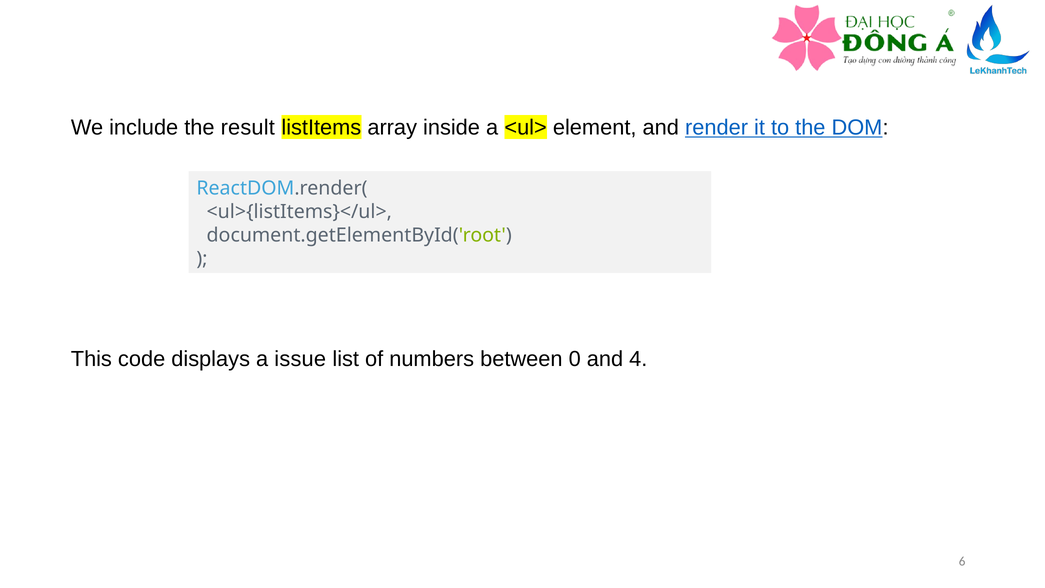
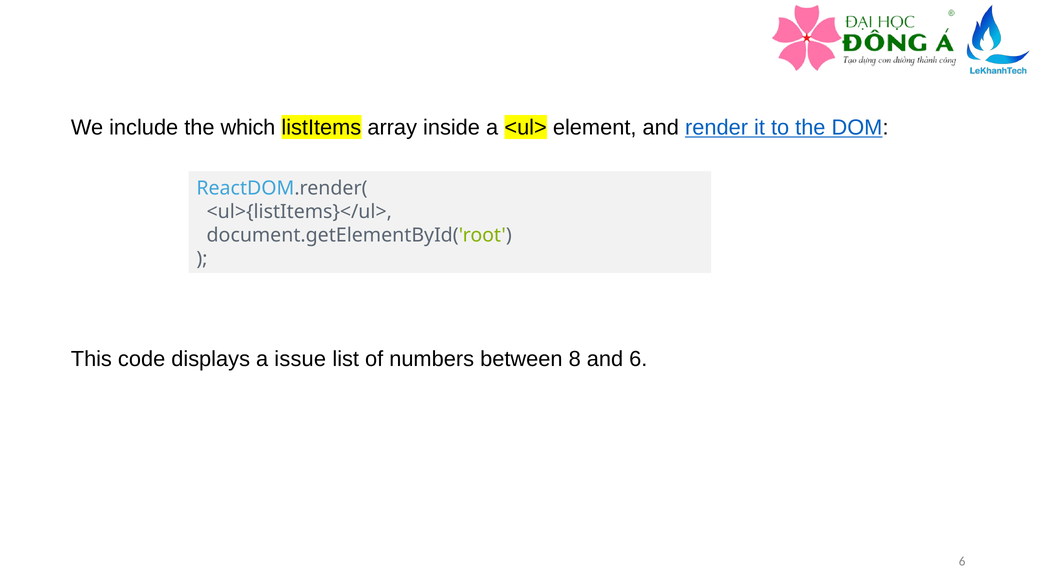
result: result -> which (248, 127)
0: 0 -> 8 (575, 359)
and 4: 4 -> 6 (638, 359)
